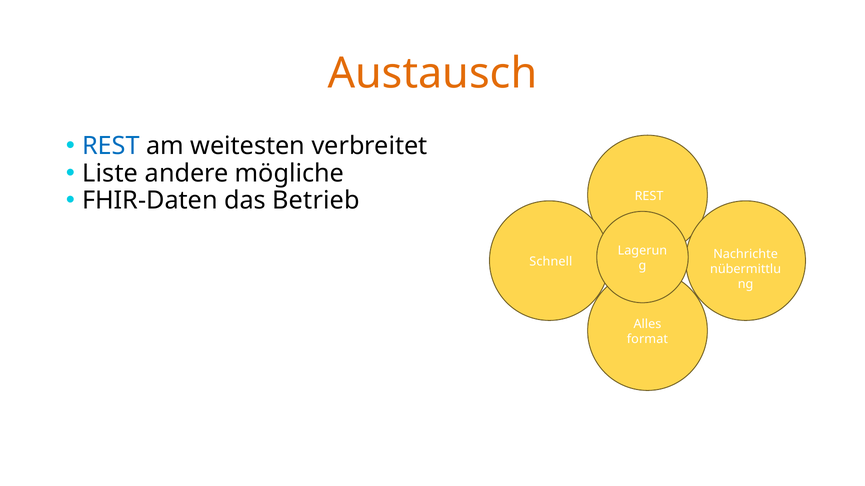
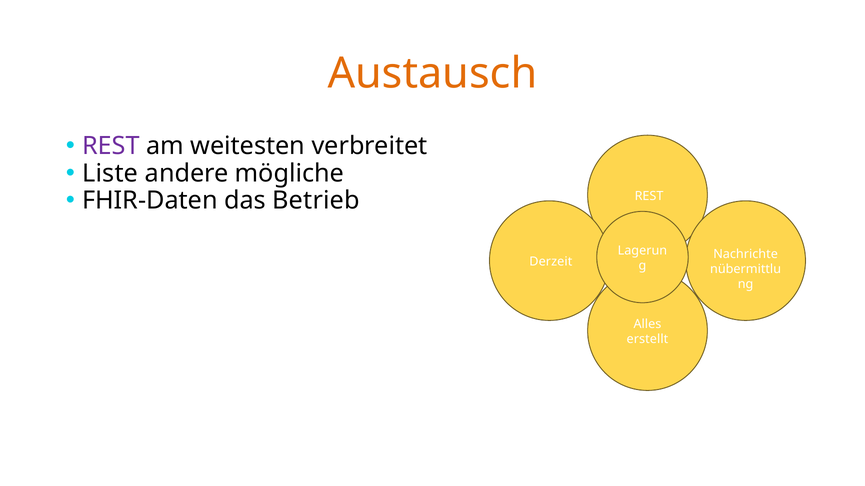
REST colour: blue -> purple (111, 146)
Schnell: Schnell -> Derzeit (551, 262)
format: format -> erstellt (647, 339)
